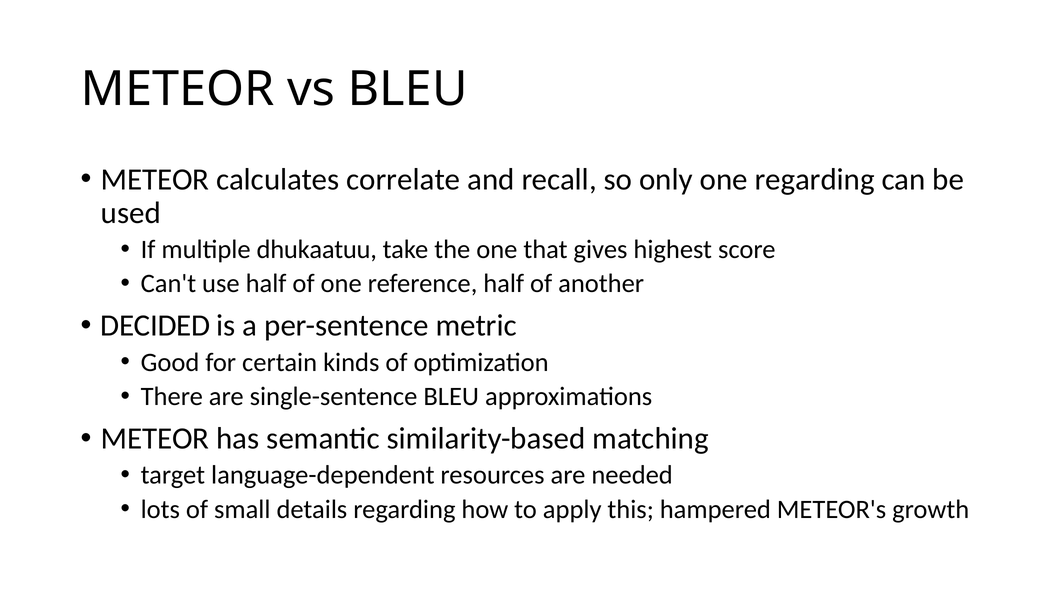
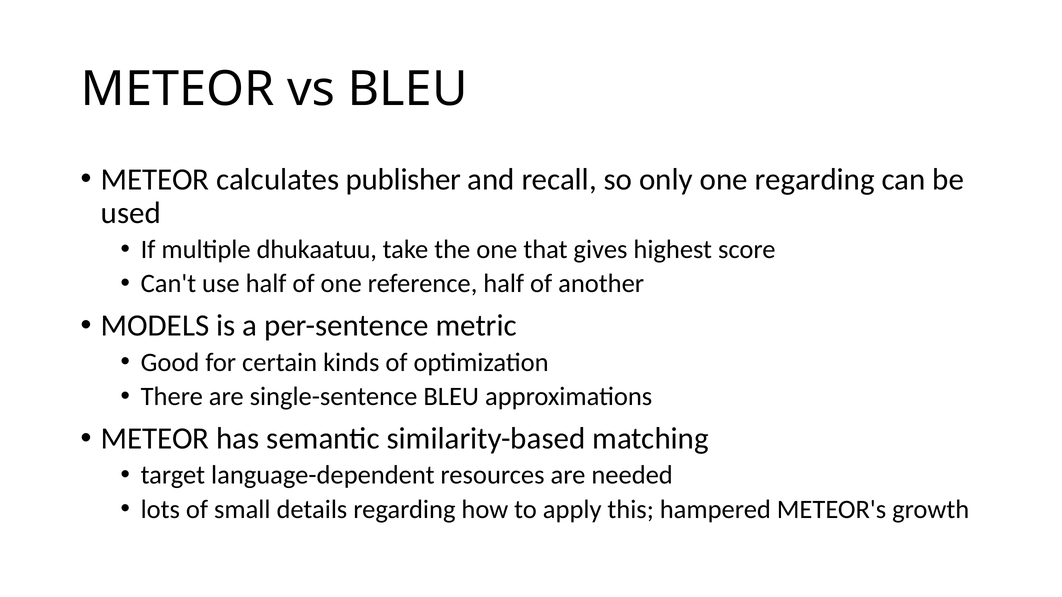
correlate: correlate -> publisher (403, 180)
DECIDED: DECIDED -> MODELS (155, 326)
